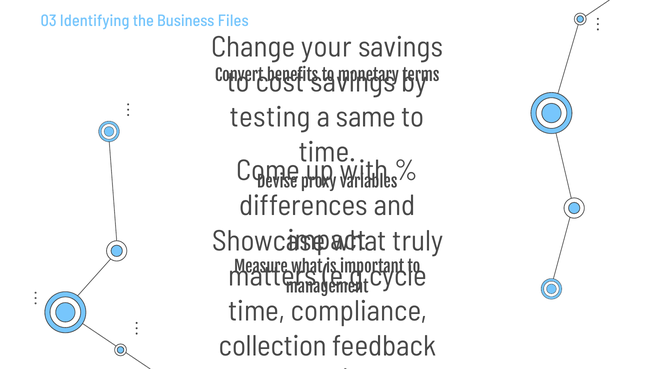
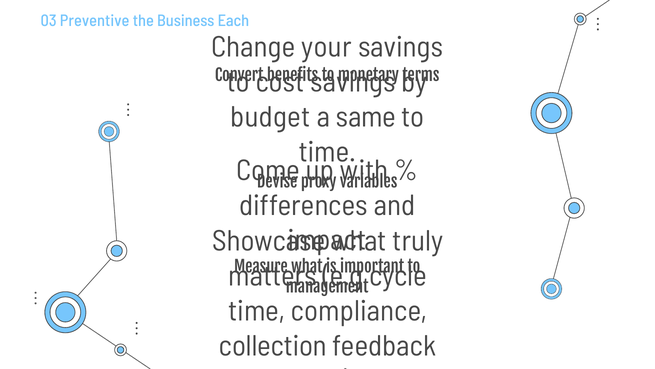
Identifying: Identifying -> Preventive (95, 21)
Files: Files -> Each (233, 21)
testing: testing -> budget (270, 117)
